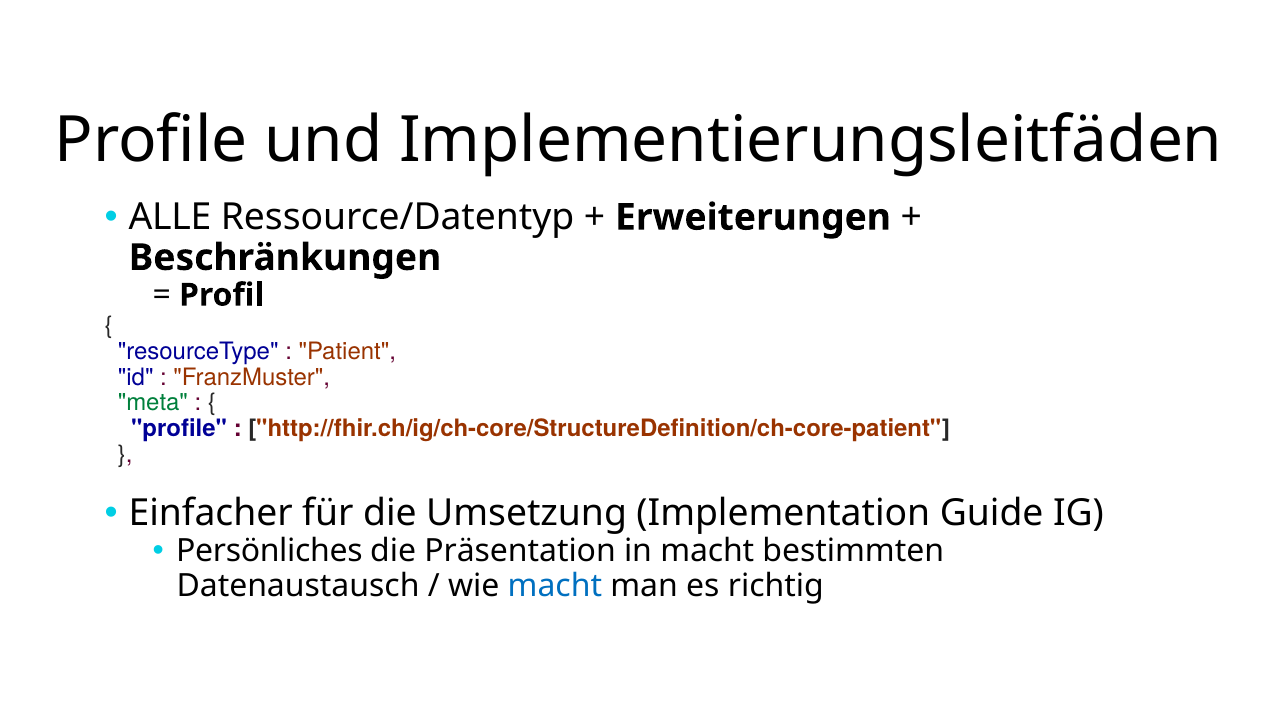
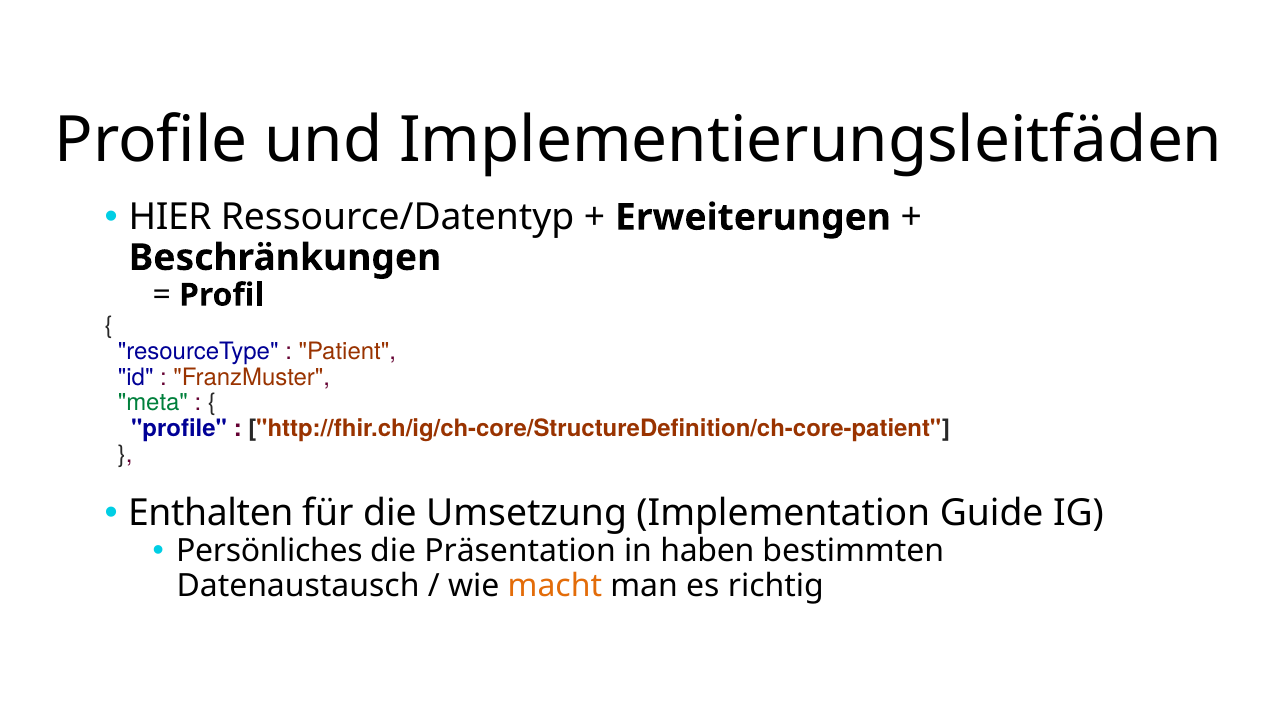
ALLE: ALLE -> HIER (170, 217)
Einfacher: Einfacher -> Enthalten (211, 514)
in macht: macht -> haben (707, 551)
macht colour: blue -> orange (555, 585)
